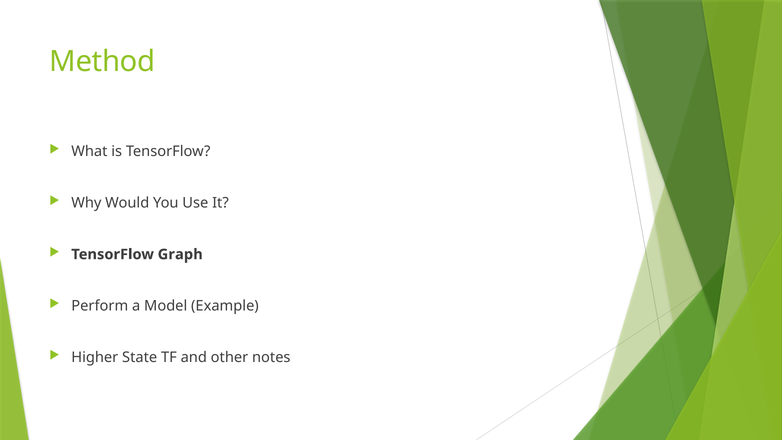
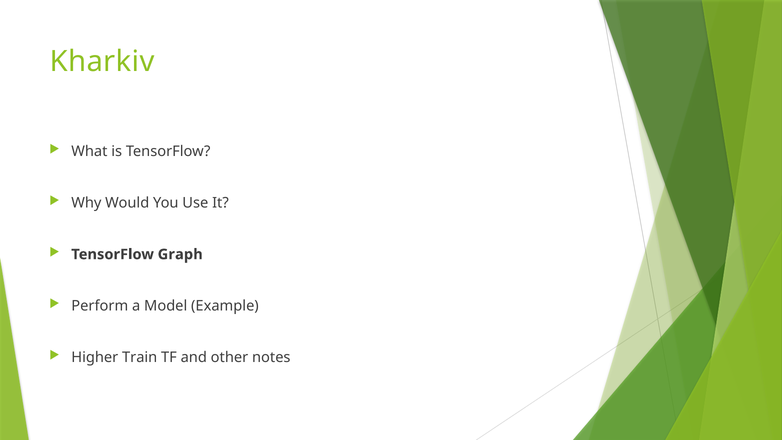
Method: Method -> Kharkiv (102, 62)
State: State -> Train (140, 357)
